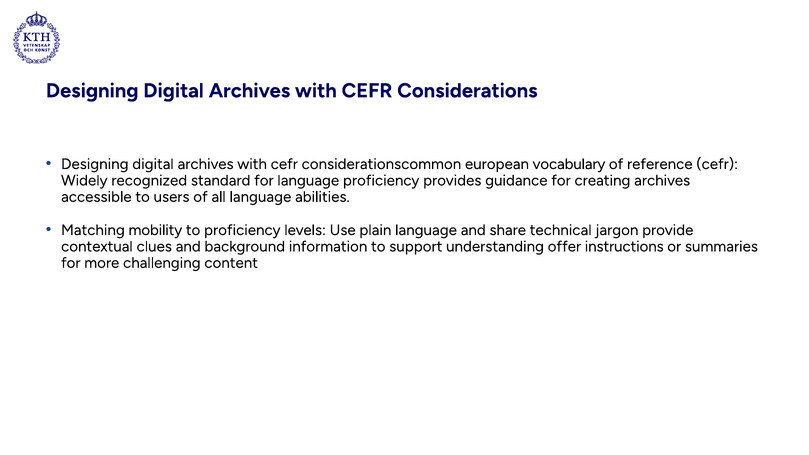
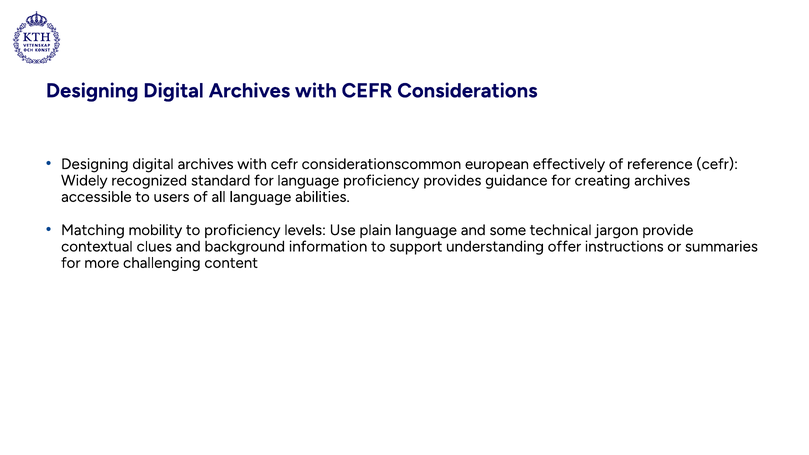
vocabulary: vocabulary -> effectively (569, 164)
share: share -> some (508, 230)
